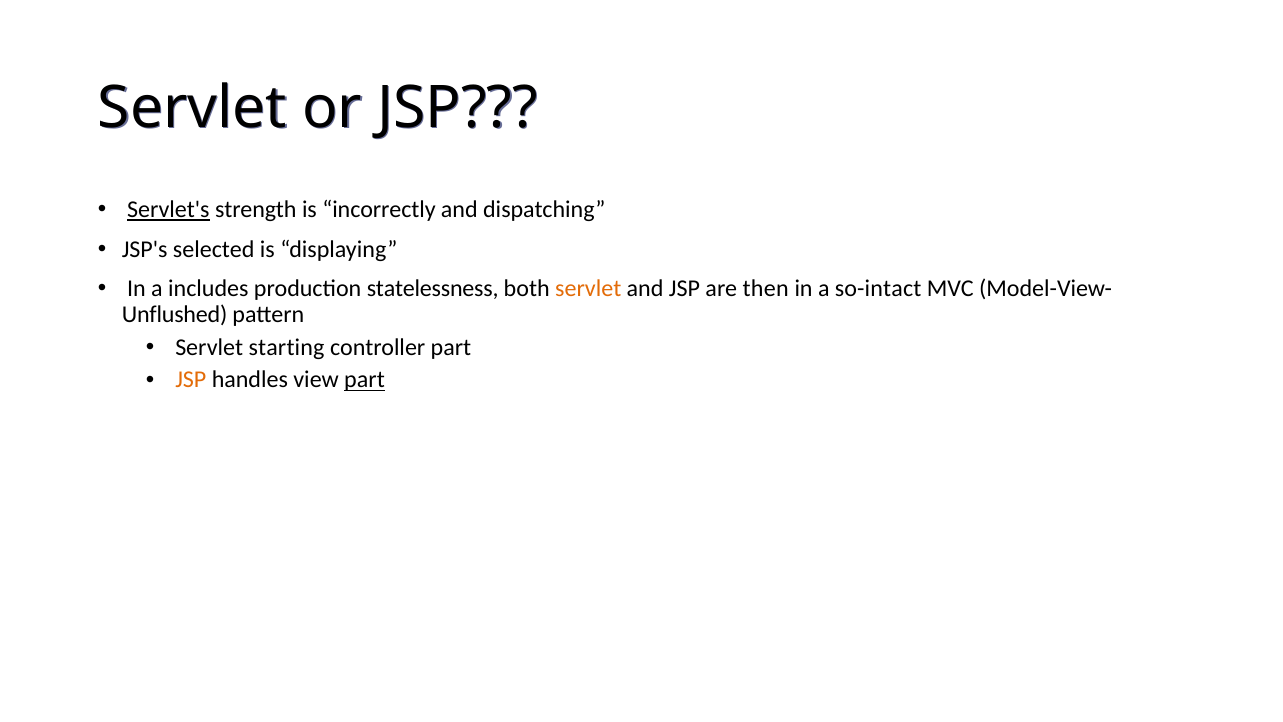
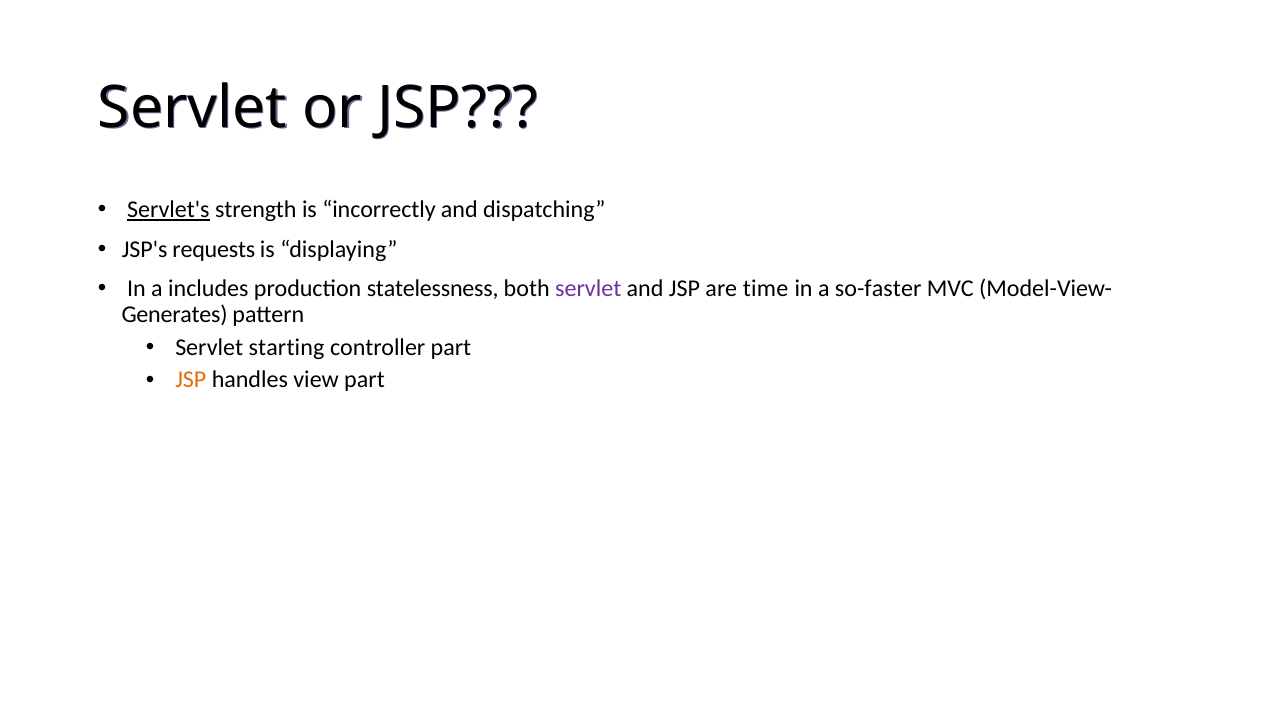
selected: selected -> requests (214, 249)
servlet colour: orange -> purple (588, 288)
then: then -> time (766, 288)
so-intact: so-intact -> so-faster (878, 288)
Unflushed: Unflushed -> Generates (175, 314)
part underline: present -> none (365, 380)
